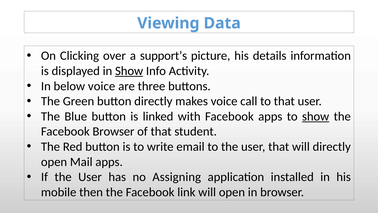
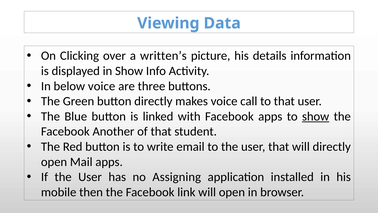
support’s: support’s -> written’s (163, 56)
Show underline: present -> none (129, 71)
Facebook Browser: Browser -> Another (113, 131)
